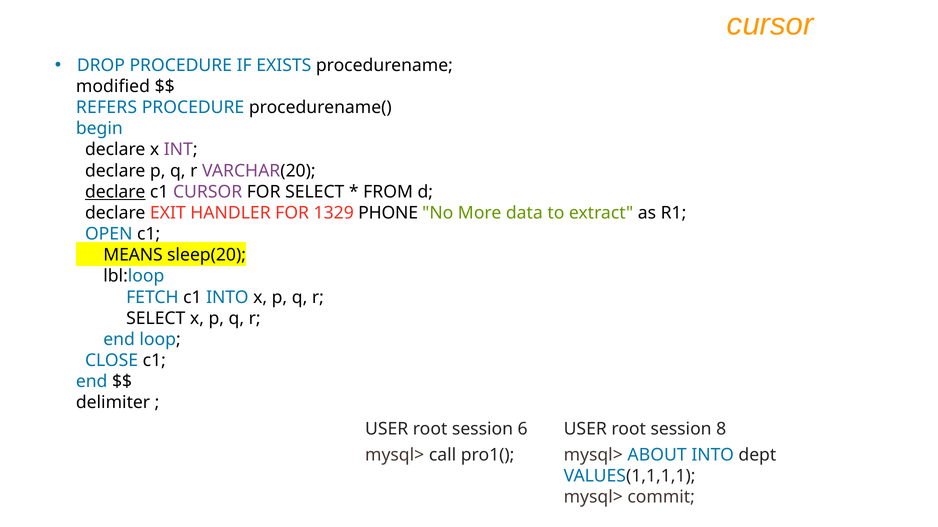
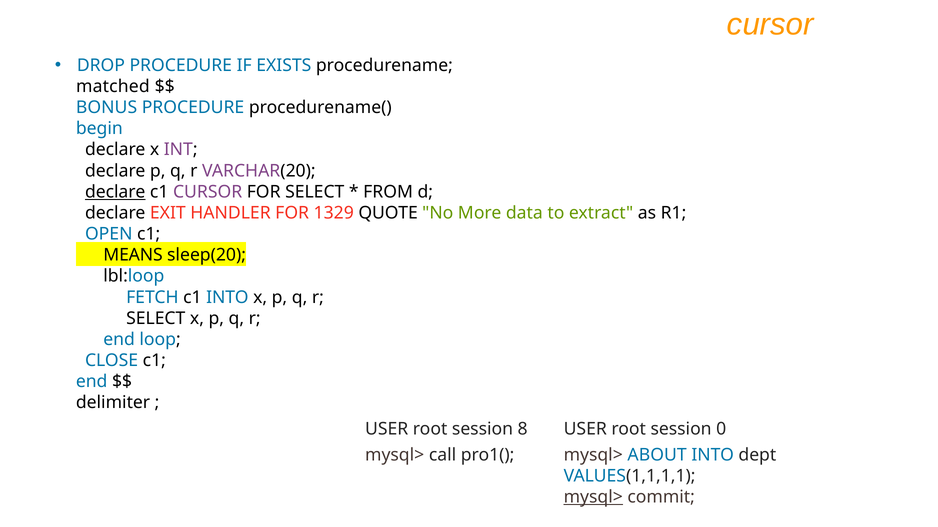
modified: modified -> matched (113, 87)
REFERS: REFERS -> BONUS (107, 108)
PHONE: PHONE -> QUOTE (388, 213)
6: 6 -> 8 (523, 430)
8: 8 -> 0 (721, 430)
mysql> underline: none -> present (593, 498)
